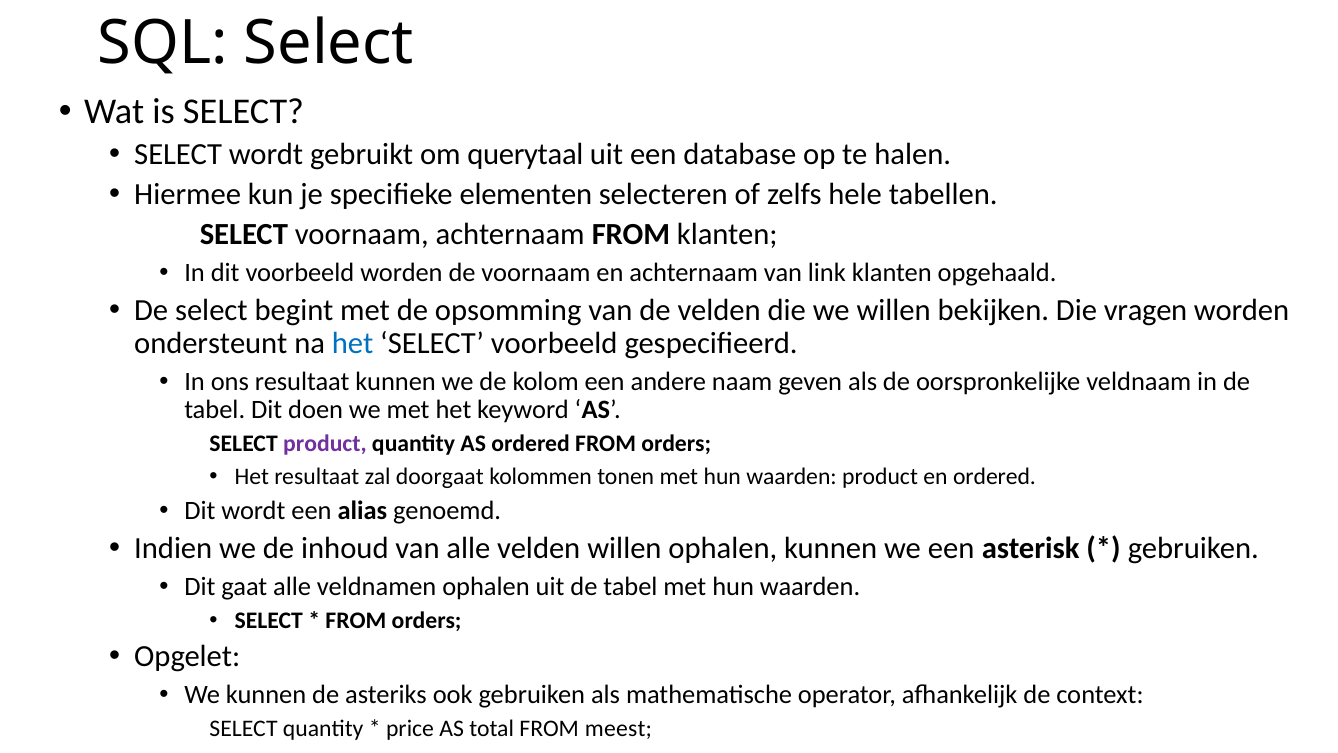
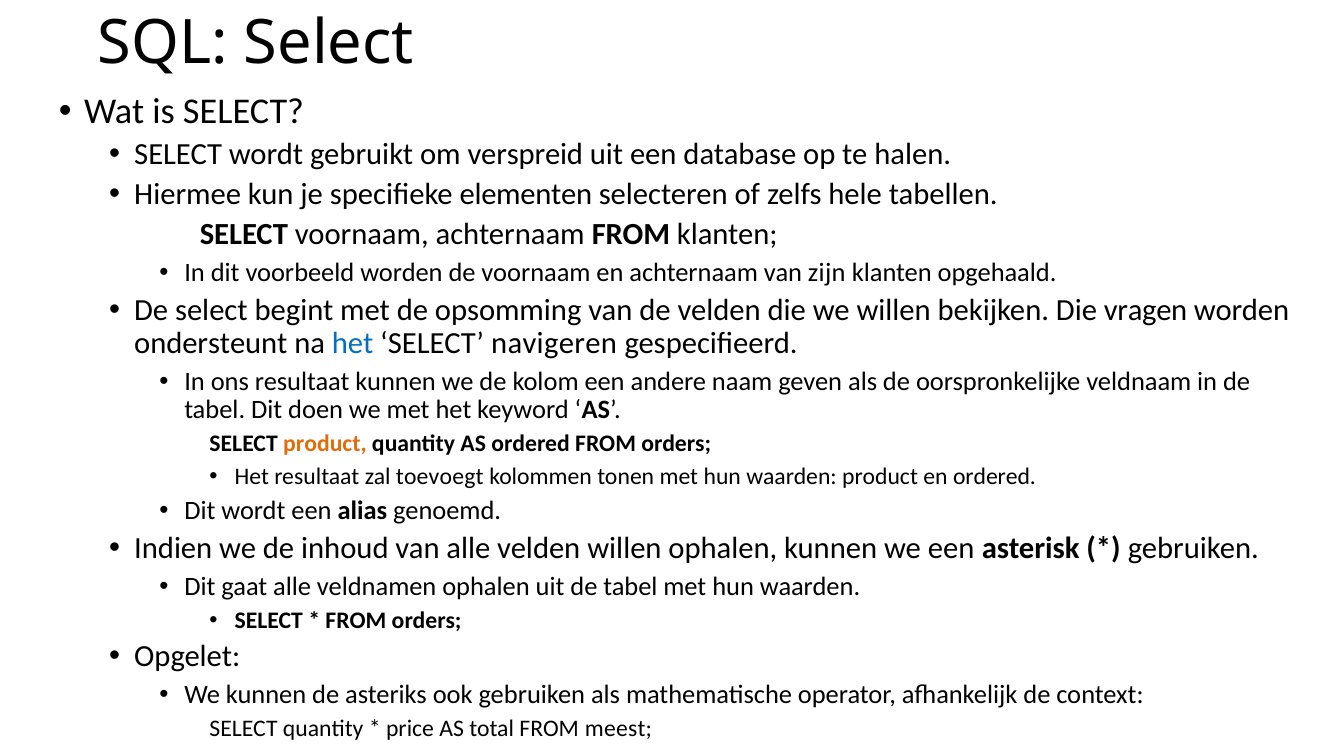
querytaal: querytaal -> verspreid (525, 155)
link: link -> zijn (827, 273)
SELECT voorbeeld: voorbeeld -> navigeren (554, 343)
product colour: purple -> orange (325, 444)
doorgaat: doorgaat -> toevoegt (440, 476)
